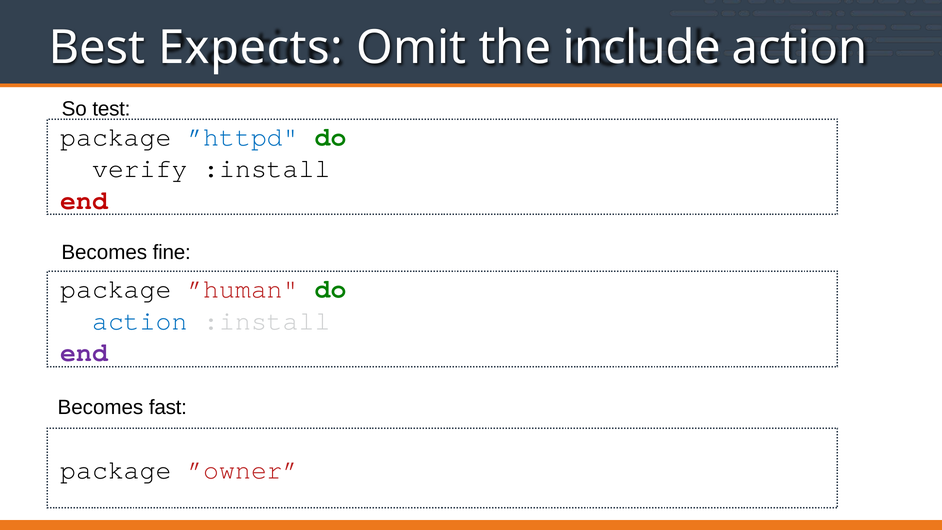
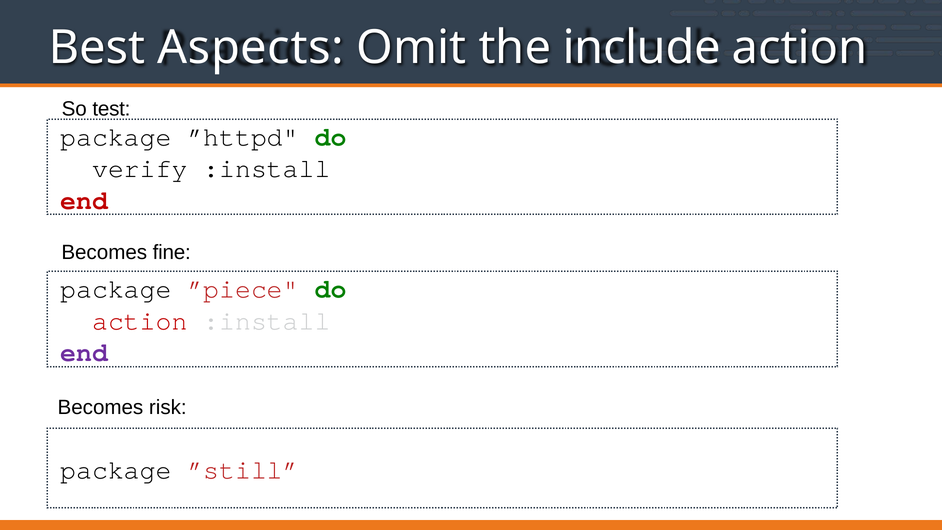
Expects: Expects -> Aspects (251, 48)
”httpd colour: blue -> black (243, 137)
”human: ”human -> ”piece (243, 289)
action colour: blue -> red (140, 321)
fast: fast -> risk (168, 407)
”owner: ”owner -> ”still (243, 470)
